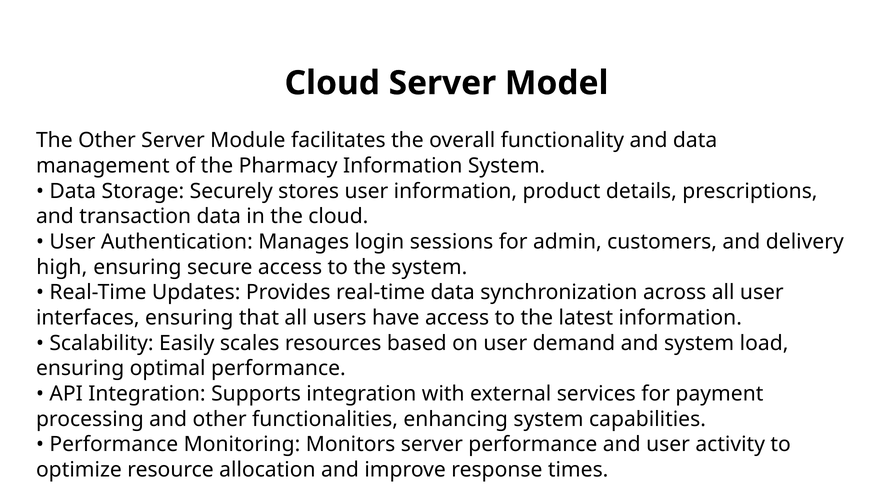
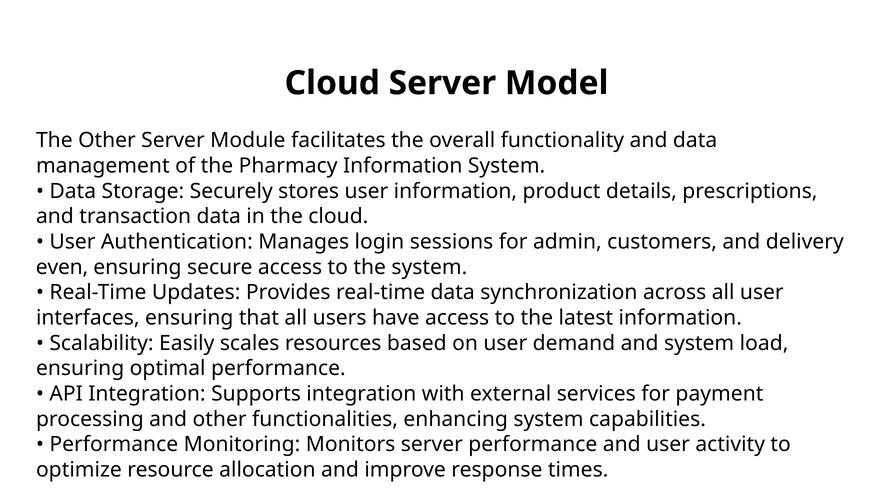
high: high -> even (62, 267)
